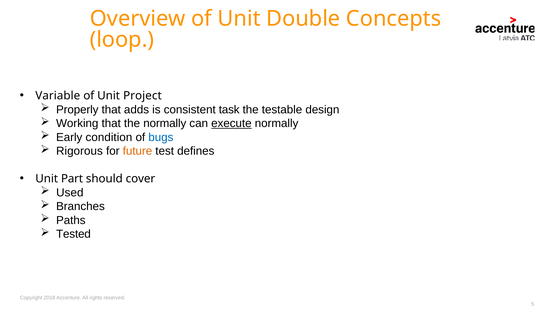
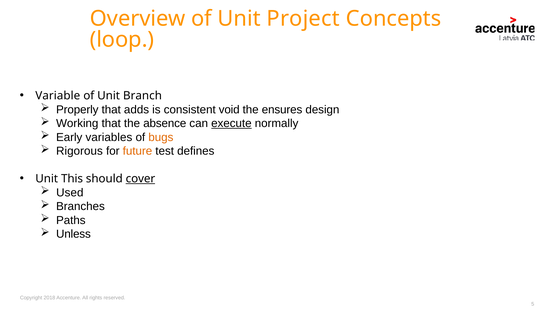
Double: Double -> Project (303, 19)
Project: Project -> Branch (142, 96)
task: task -> void (229, 110)
testable: testable -> ensures (282, 110)
the normally: normally -> absence (165, 123)
condition: condition -> variables (109, 137)
bugs colour: blue -> orange (161, 137)
Part: Part -> This (72, 179)
cover underline: none -> present (140, 179)
Tested: Tested -> Unless (73, 234)
